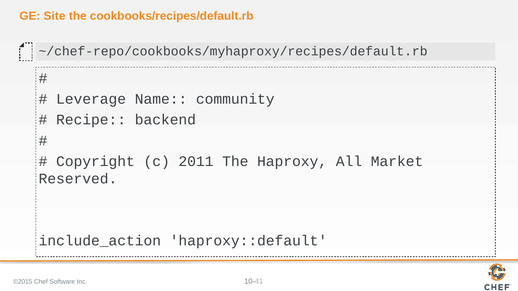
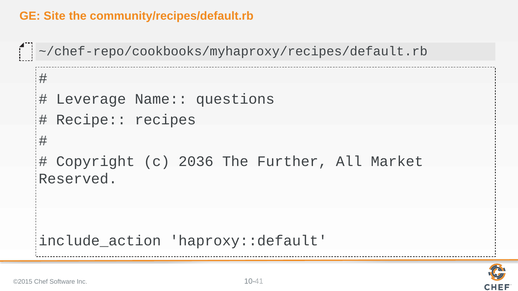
cookbooks/recipes/default.rb: cookbooks/recipes/default.rb -> community/recipes/default.rb (172, 16)
community: community -> questions (235, 99)
backend: backend -> recipes (165, 120)
2011: 2011 -> 2036 (196, 161)
Haproxy: Haproxy -> Further (292, 161)
